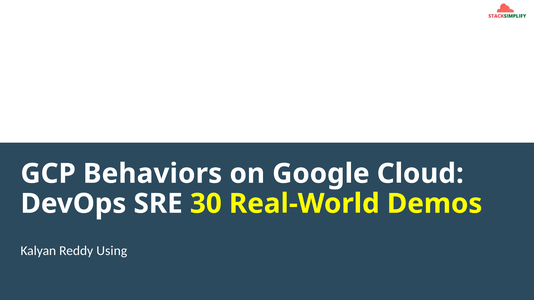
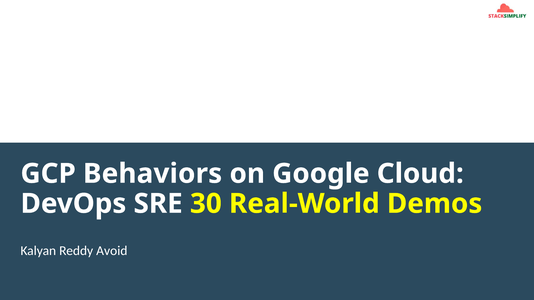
Using: Using -> Avoid (112, 251)
